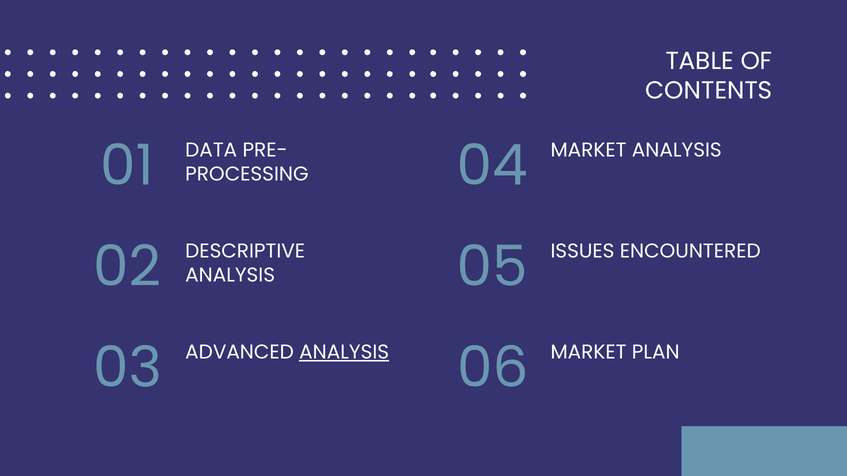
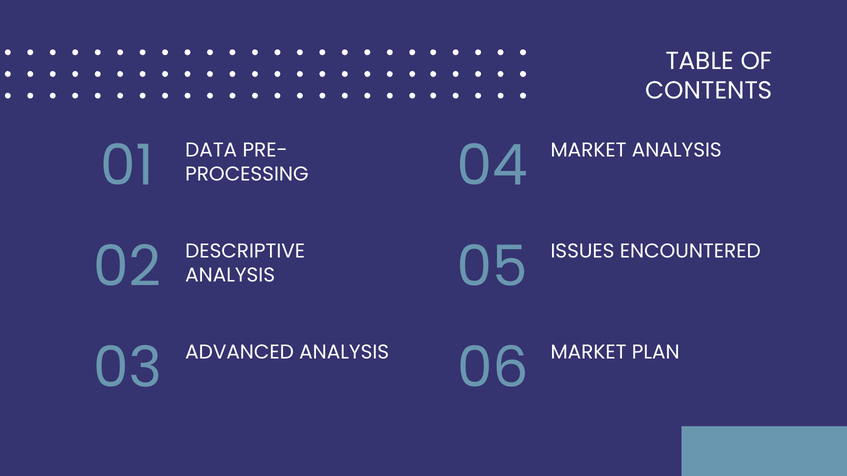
ANALYSIS underline: present -> none (344, 352)
